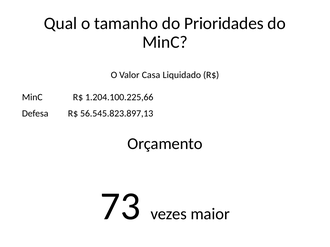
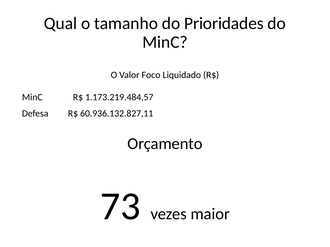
Casa: Casa -> Foco (151, 75)
1.204.100.225,66: 1.204.100.225,66 -> 1.173.219.484,57 (119, 98)
56.545.823.897,13: 56.545.823.897,13 -> 60.936.132.827,11 (117, 114)
